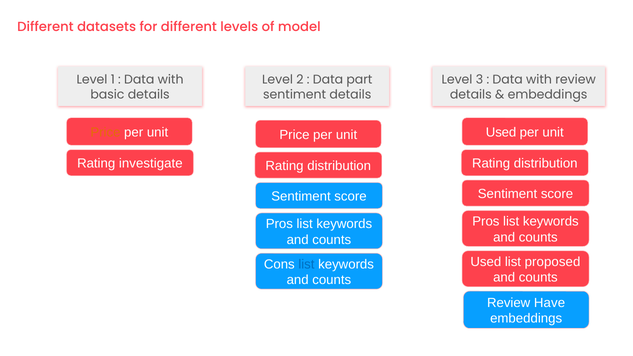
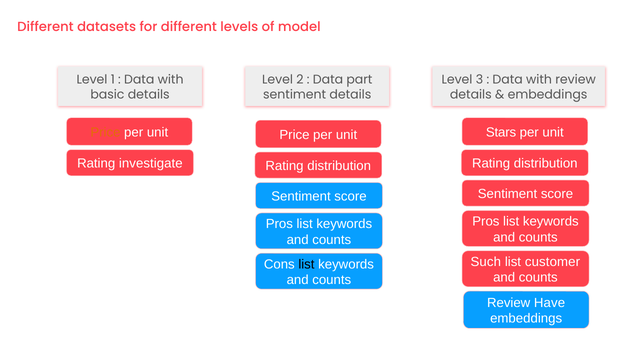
Used: Used -> Stars (501, 132)
Used: Used -> Such (486, 262)
proposed: proposed -> customer (553, 262)
list colour: blue -> black (306, 264)
